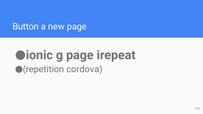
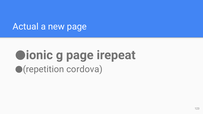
Button: Button -> Actual (26, 27)
